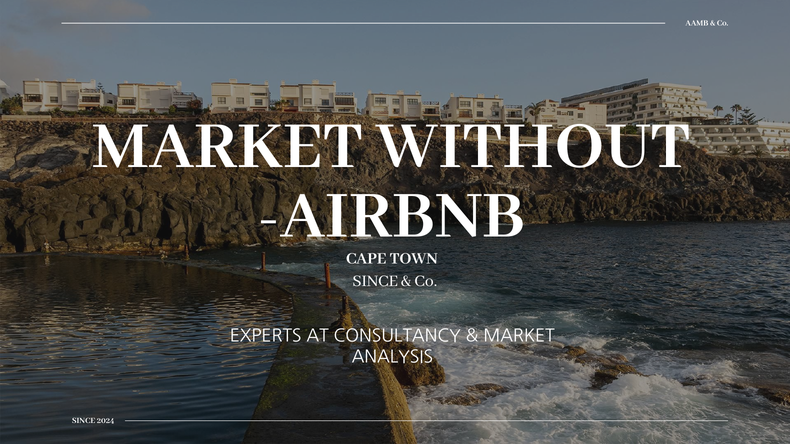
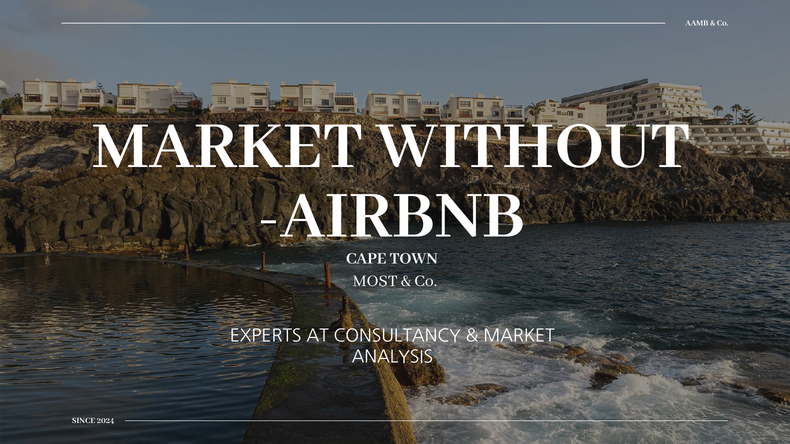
SINCE: SINCE -> MOST (375, 281)
